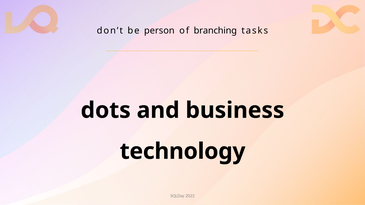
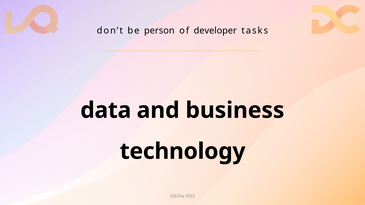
branching: branching -> developer (215, 31)
dots: dots -> data (106, 110)
